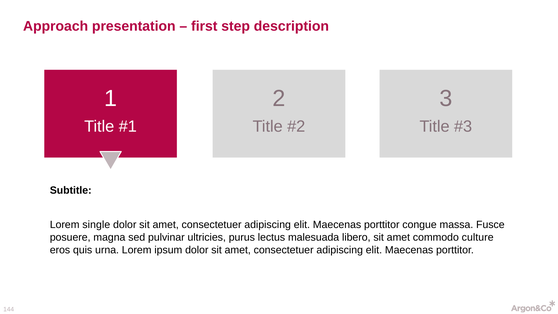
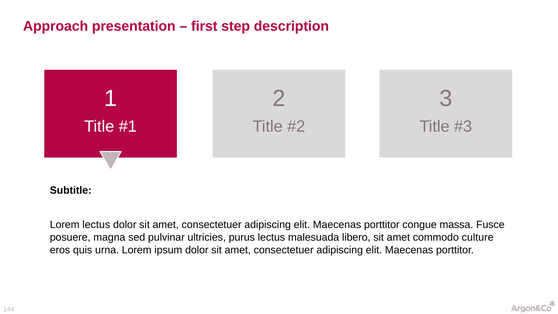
Lorem single: single -> lectus (96, 225)
